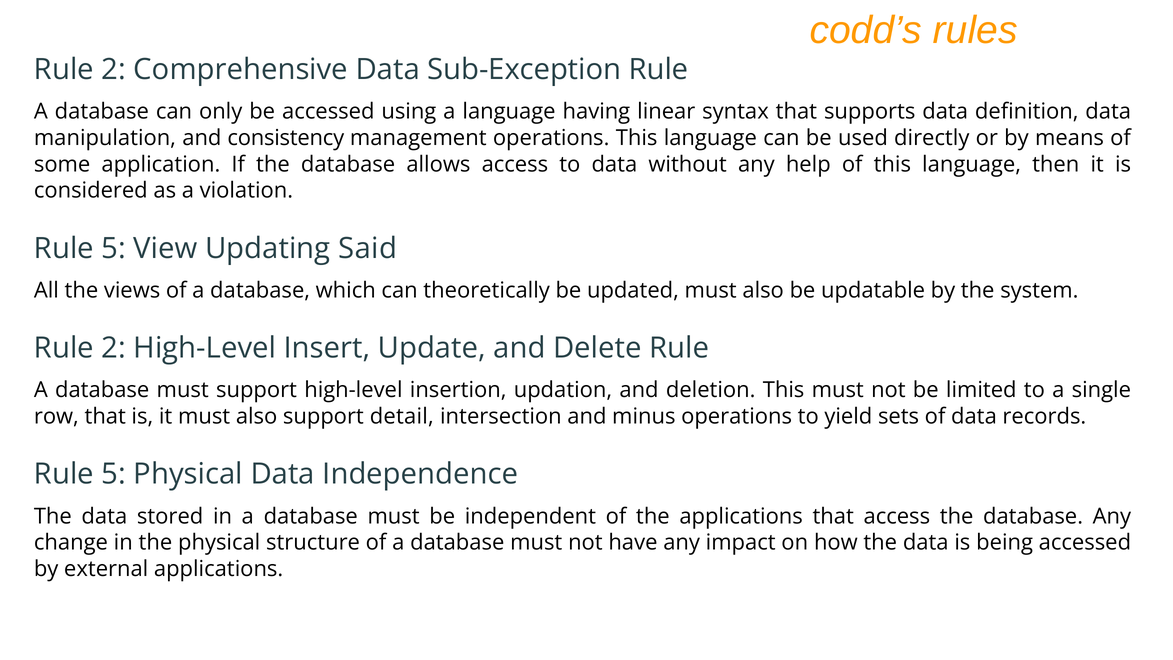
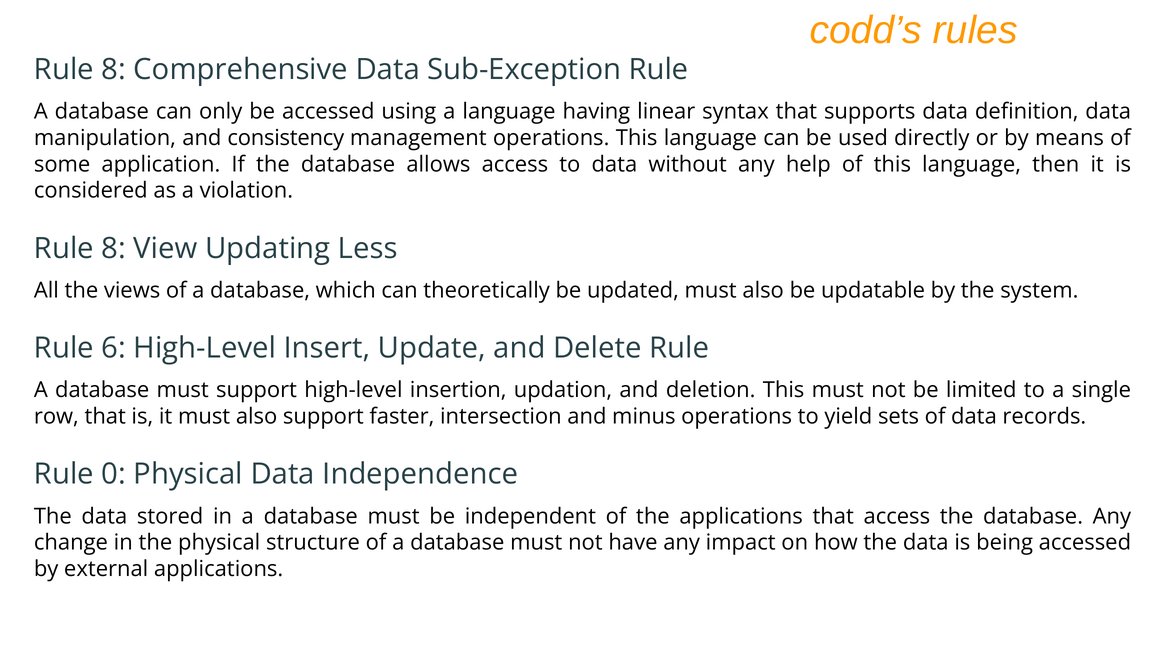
2: 2 -> 8 (114, 70)
5: 5 -> 8 (114, 248)
Said: Said -> Less (368, 248)
2: 2 -> 6 (114, 348)
detail: detail -> faster (402, 416)
5: 5 -> 0 (114, 474)
